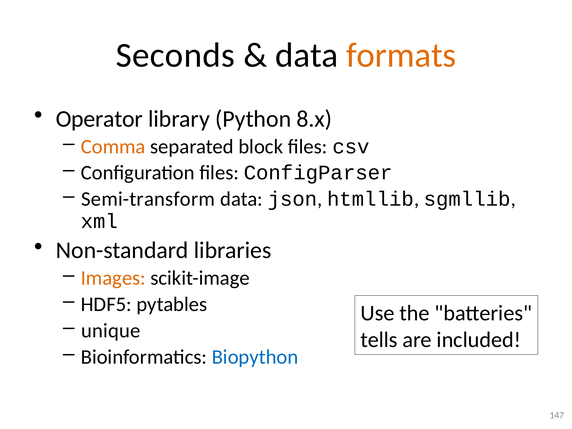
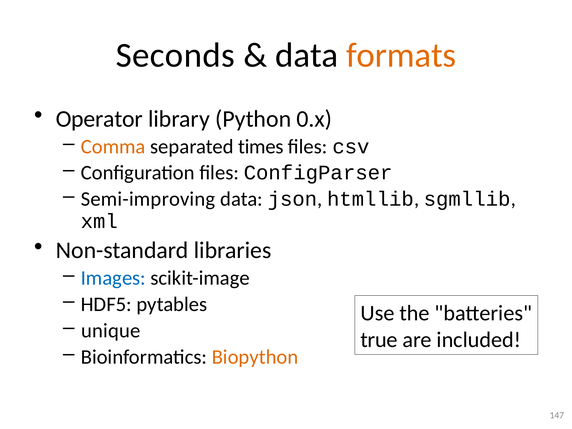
8.x: 8.x -> 0.x (314, 119)
block: block -> times (261, 147)
Semi-transform: Semi-transform -> Semi-improving (148, 199)
Images colour: orange -> blue (113, 278)
tells: tells -> true (379, 340)
Biopython colour: blue -> orange (255, 357)
